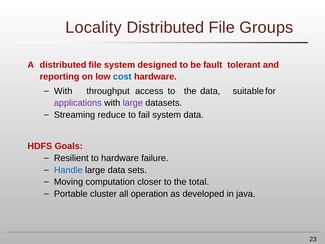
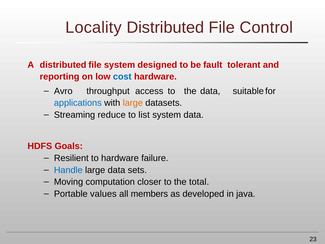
Groups: Groups -> Control (266, 28)
With: With -> Avro (63, 91)
applications colour: purple -> blue (78, 103)
large colour: purple -> orange (133, 103)
fail: fail -> list (144, 115)
cluster: cluster -> values (103, 194)
operation: operation -> members (149, 194)
